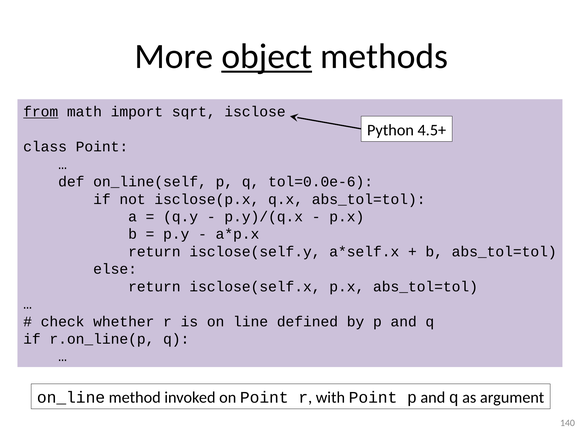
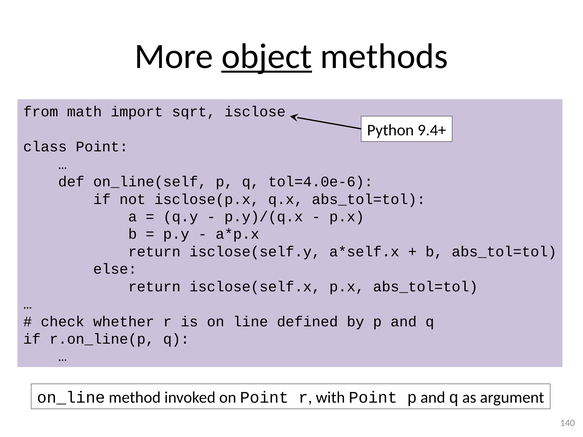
from underline: present -> none (41, 112)
4.5+: 4.5+ -> 9.4+ (432, 130)
tol=0.0e-6: tol=0.0e-6 -> tol=4.0e-6 (321, 182)
